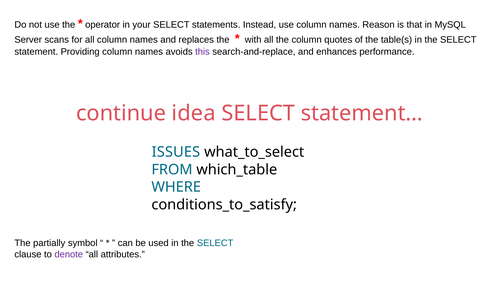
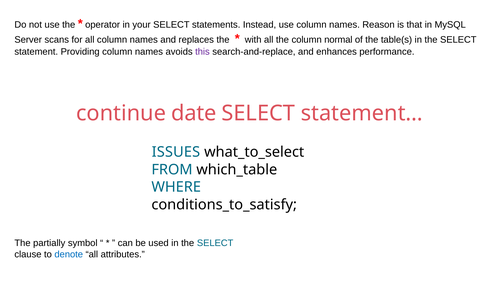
quotes: quotes -> normal (338, 40)
idea: idea -> date (194, 113)
denote colour: purple -> blue (69, 254)
